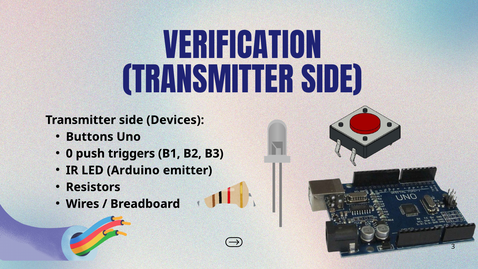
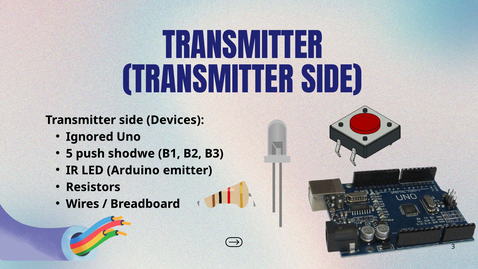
VERIFICATION: VERIFICATION -> TRANSMITTER (243, 48)
Buttons: Buttons -> Ignored (90, 137)
0: 0 -> 5 (69, 154)
triggers: triggers -> shodwe (131, 154)
